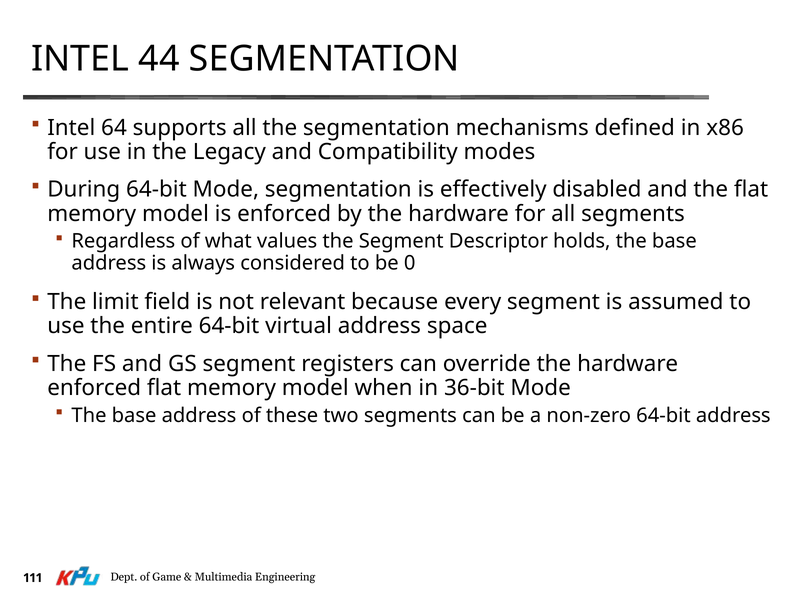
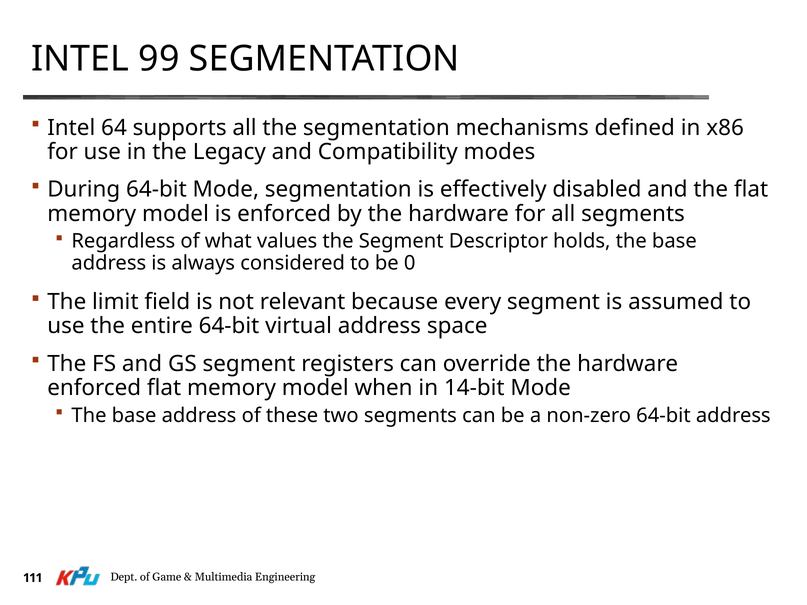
44: 44 -> 99 (159, 59)
36-bit: 36-bit -> 14-bit (474, 388)
